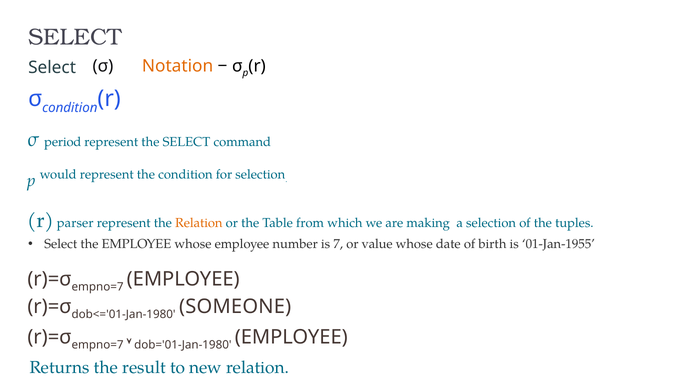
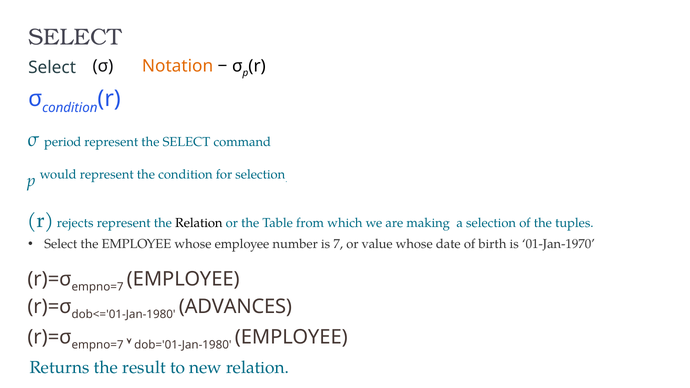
parser: parser -> rejects (75, 223)
Relation colour: orange -> black (199, 223)
01-Jan-1955: 01-Jan-1955 -> 01-Jan-1970 (558, 244)
SOMEONE: SOMEONE -> ADVANCES (235, 307)
